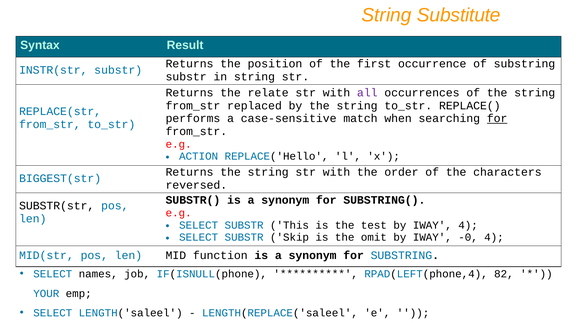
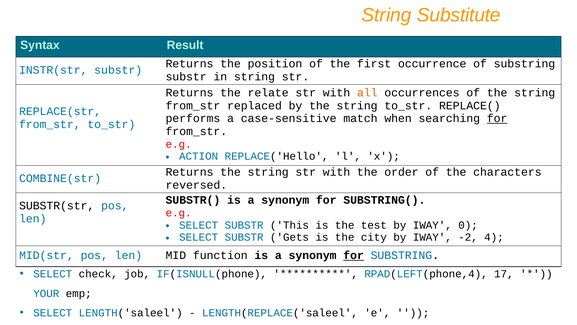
all colour: purple -> orange (367, 93)
BIGGEST(str: BIGGEST(str -> COMBINE(str (60, 178)
IWAY 4: 4 -> 0 (468, 225)
Skip: Skip -> Gets (290, 237)
omit: omit -> city (374, 237)
-0: -0 -> -2 (468, 237)
for underline: none -> present (354, 255)
names: names -> check (98, 274)
82: 82 -> 17 (504, 274)
